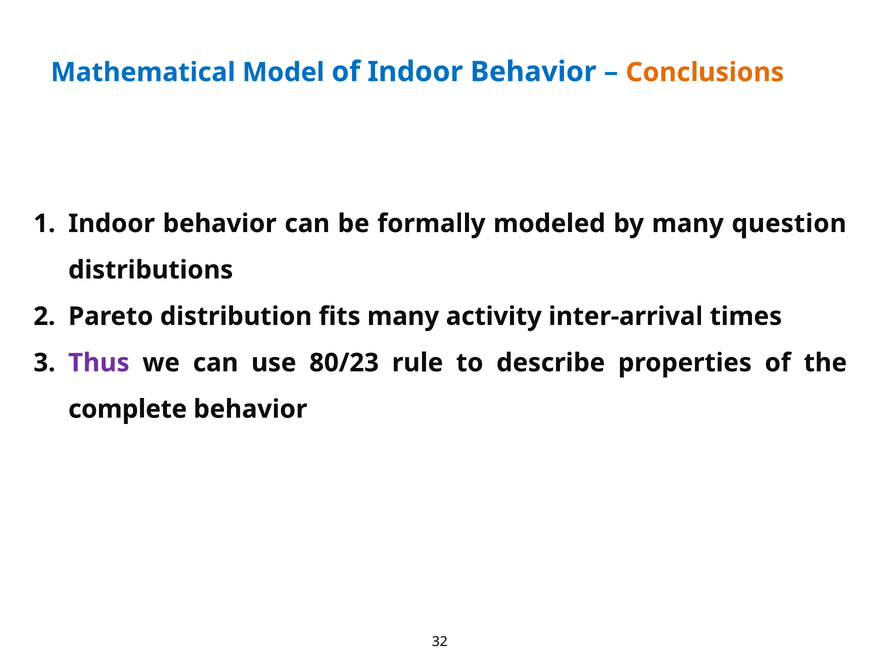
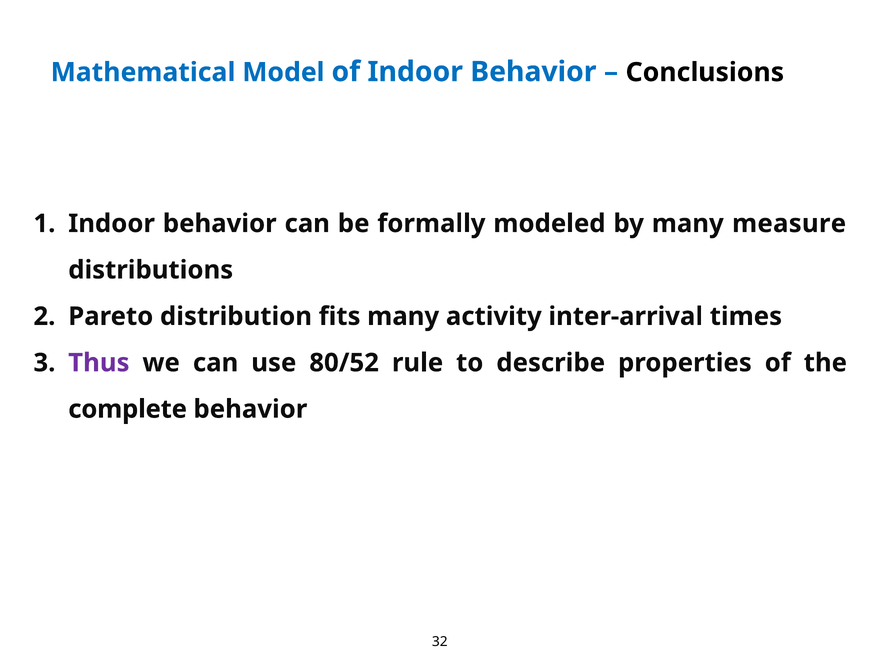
Conclusions colour: orange -> black (705, 72)
question: question -> measure (789, 224)
80/23: 80/23 -> 80/52 (344, 363)
